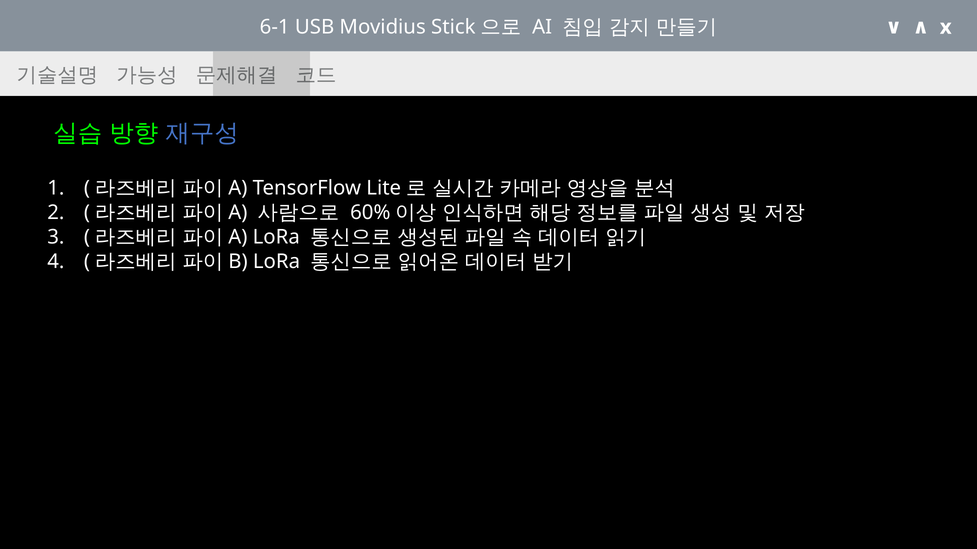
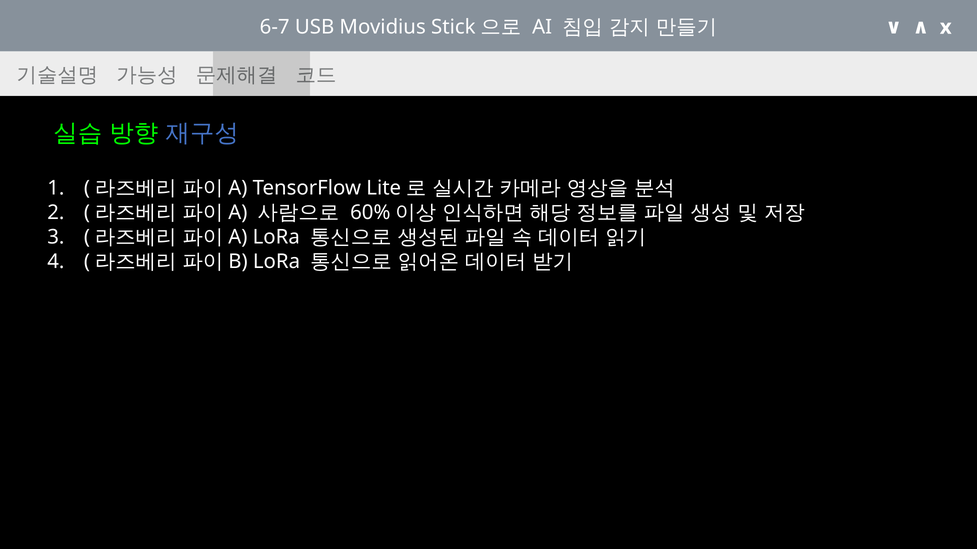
6-1: 6-1 -> 6-7 (275, 27)
